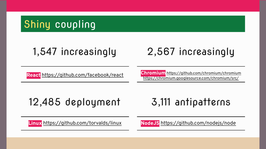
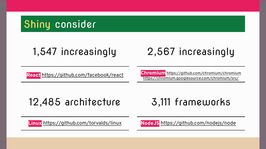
coupling: coupling -> consider (75, 25)
deployment: deployment -> architecture (93, 103)
antipatterns: antipatterns -> frameworks (203, 103)
